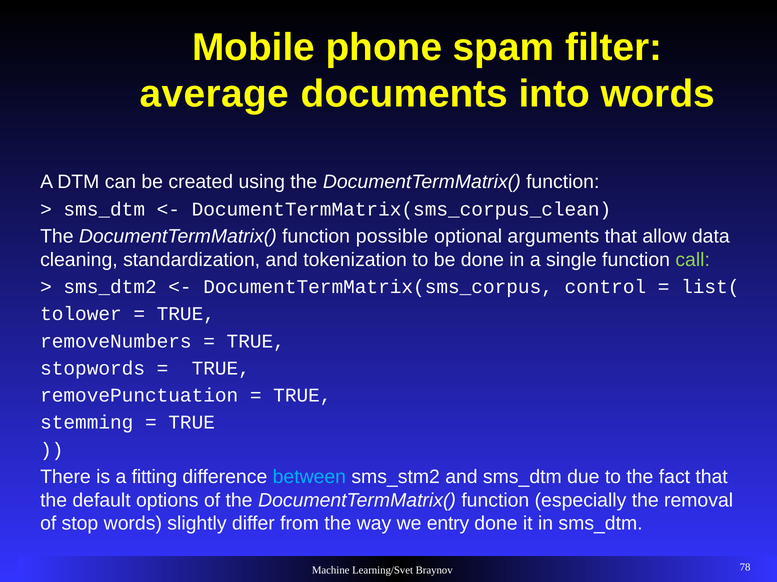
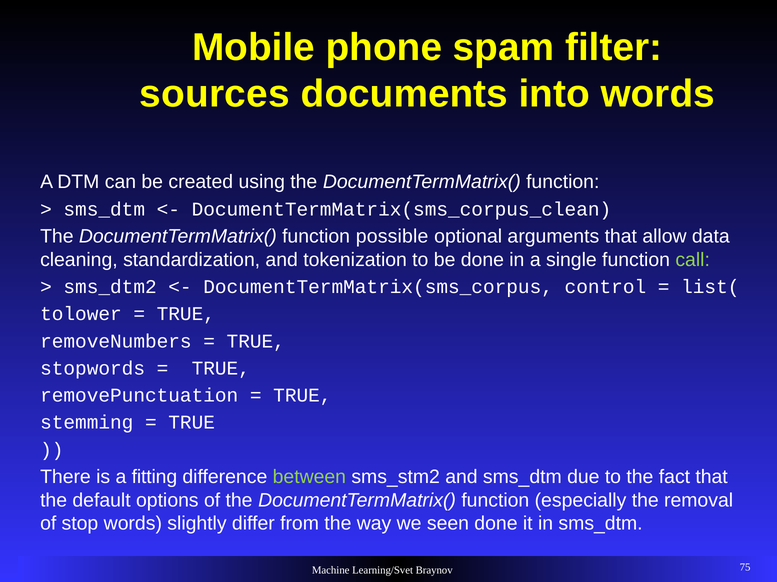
average: average -> sources (215, 94)
between colour: light blue -> light green (309, 478)
entry: entry -> seen (448, 524)
78: 78 -> 75 (745, 568)
